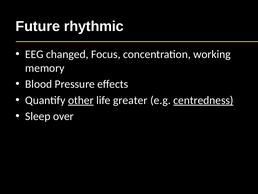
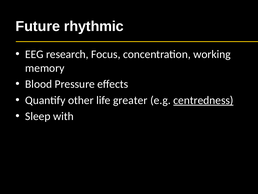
changed: changed -> research (67, 54)
other underline: present -> none (81, 100)
over: over -> with (63, 116)
